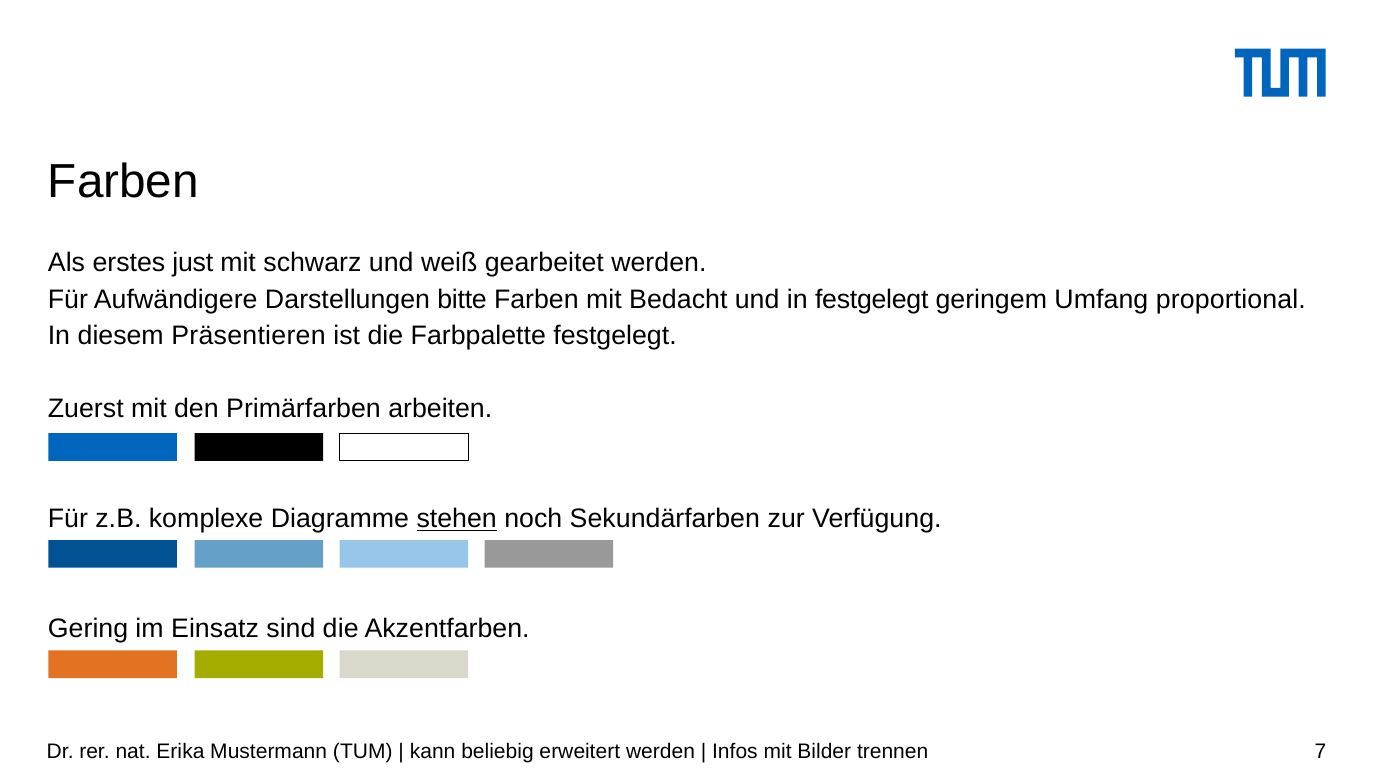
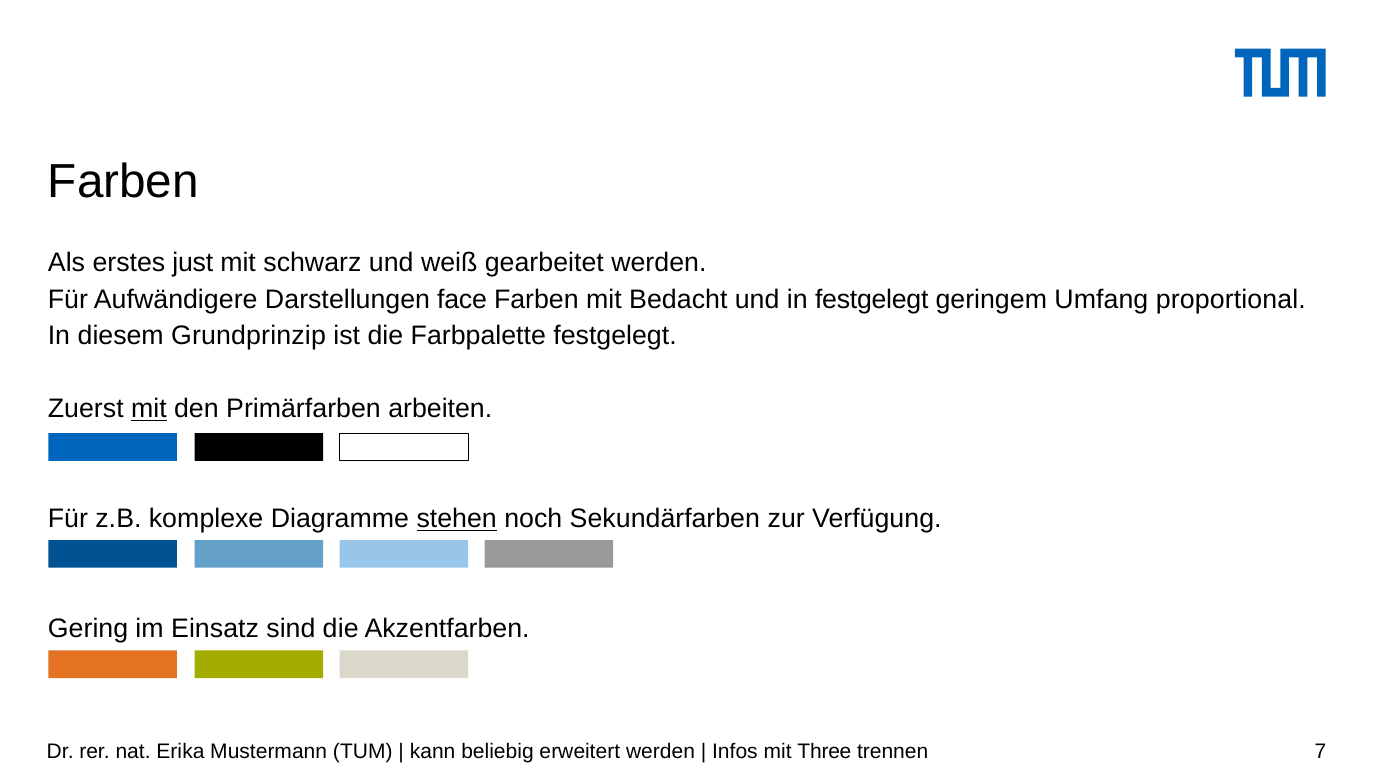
bitte: bitte -> face (462, 299)
Präsentieren: Präsentieren -> Grundprinzip (249, 336)
mit underline: none -> present (149, 409)
Bilder: Bilder -> Three (824, 752)
